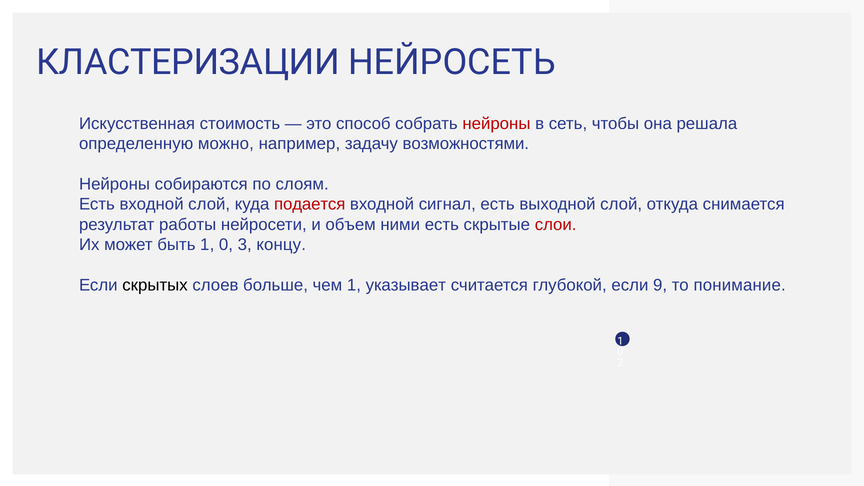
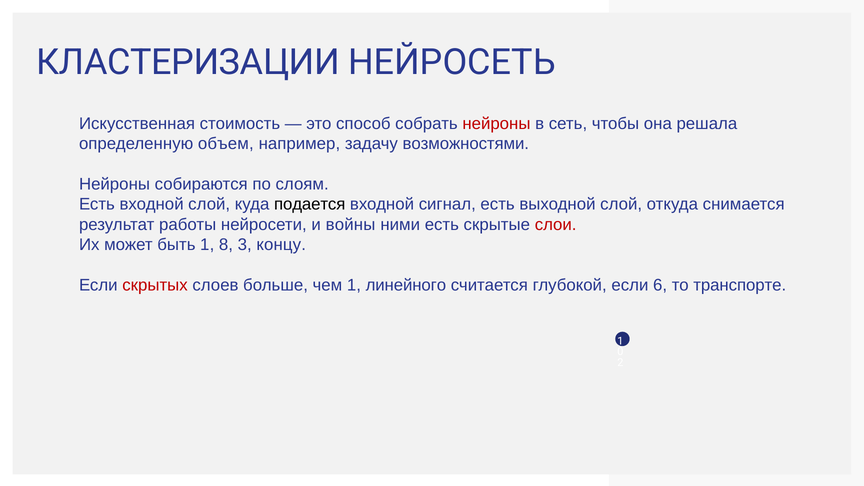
можно: можно -> объем (226, 144)
подается colour: red -> black (310, 204)
объем: объем -> войны (351, 225)
быть 1 0: 0 -> 8 (226, 245)
скрытых colour: black -> red (155, 285)
указывает: указывает -> линейного (406, 285)
9: 9 -> 6 (660, 285)
понимание: понимание -> транспорте (740, 285)
